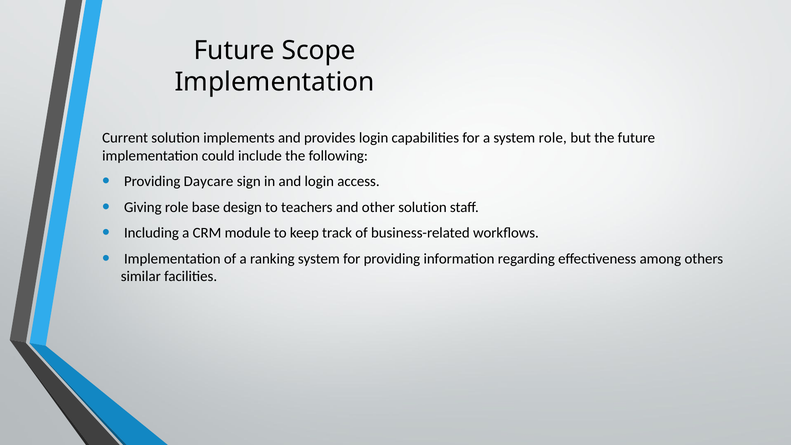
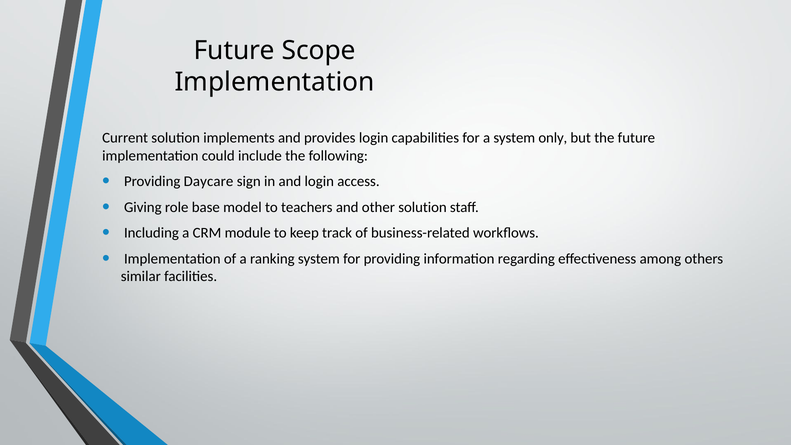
system role: role -> only (553, 138)
design: design -> model (242, 207)
